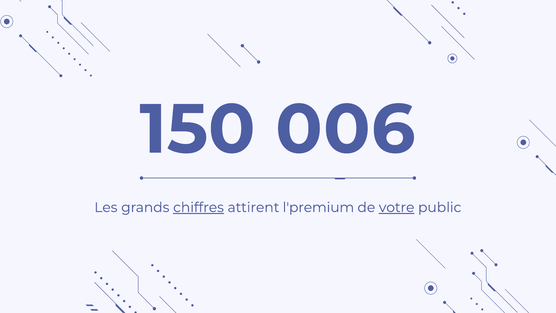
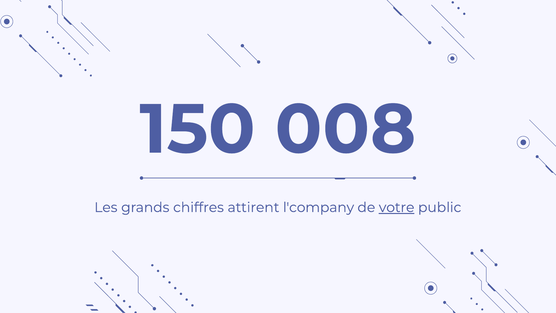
006: 006 -> 008 (345, 130)
chiffres underline: present -> none (198, 207)
l'premium: l'premium -> l'company (318, 207)
